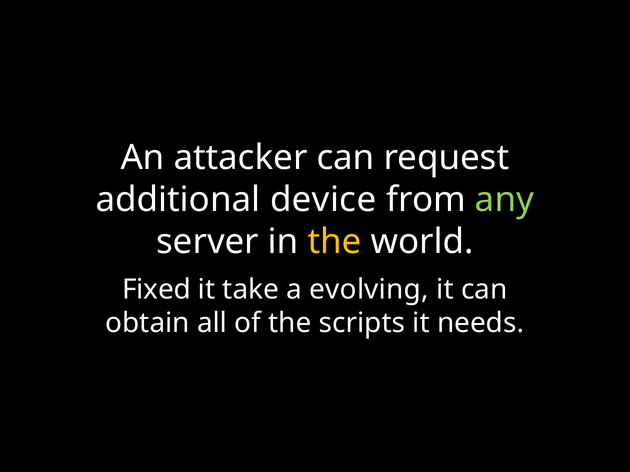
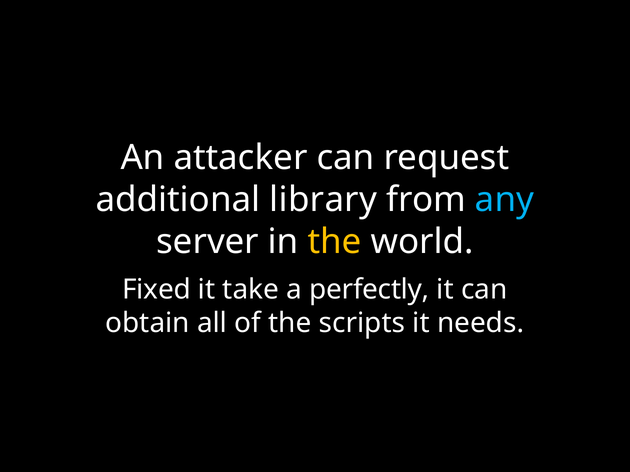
device: device -> library (323, 200)
any colour: light green -> light blue (504, 200)
evolving: evolving -> perfectly (369, 290)
